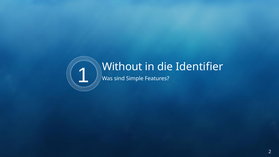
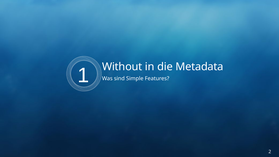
Identifier: Identifier -> Metadata (199, 67)
